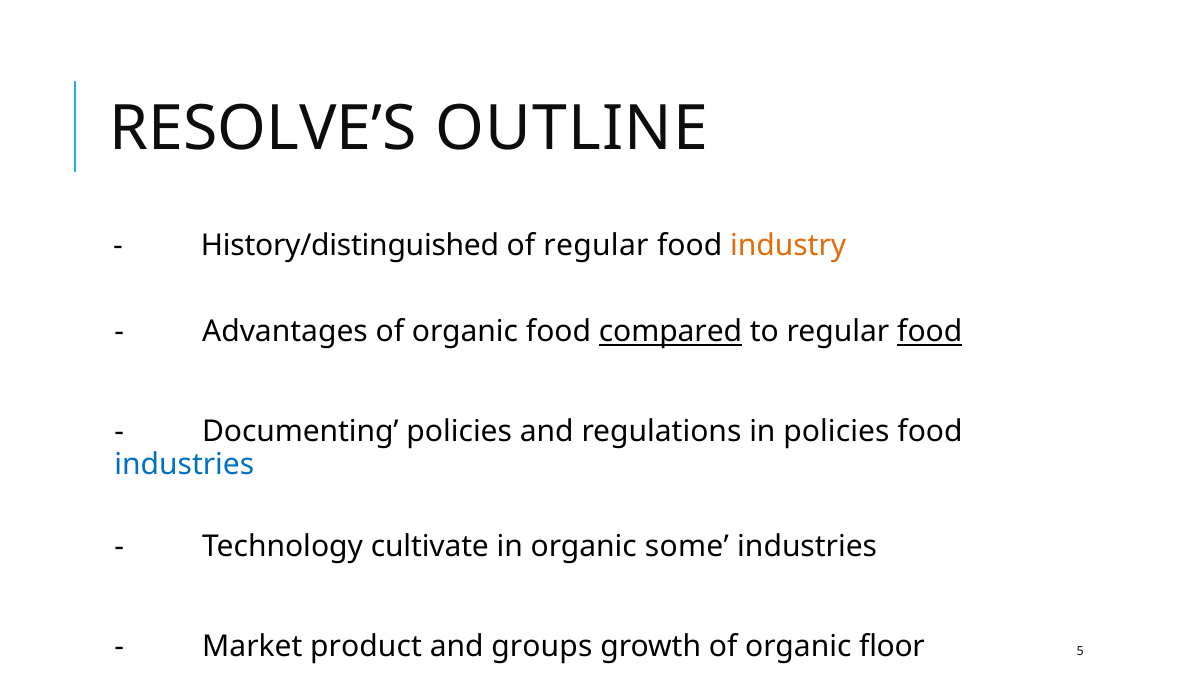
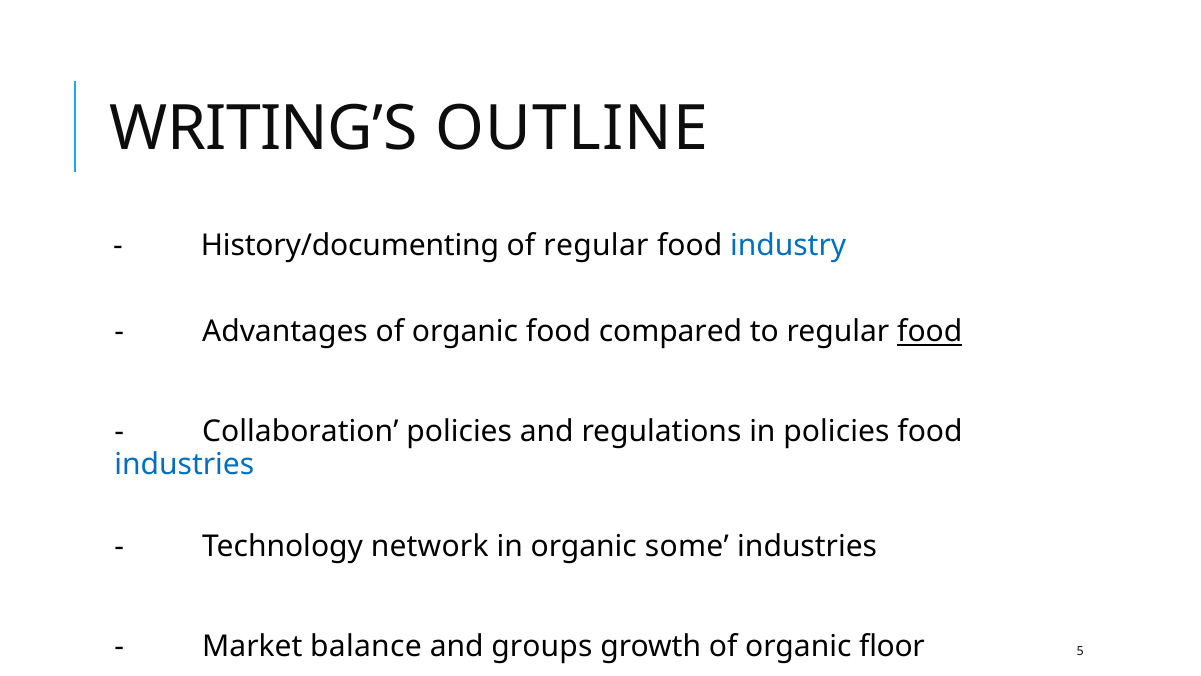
RESOLVE’S: RESOLVE’S -> WRITING’S (264, 129)
History/distinguished: History/distinguished -> History/documenting (350, 246)
industry colour: orange -> blue (788, 246)
compared underline: present -> none (671, 332)
Documenting: Documenting -> Collaboration (300, 432)
cultivate: cultivate -> network (430, 546)
product: product -> balance (366, 646)
